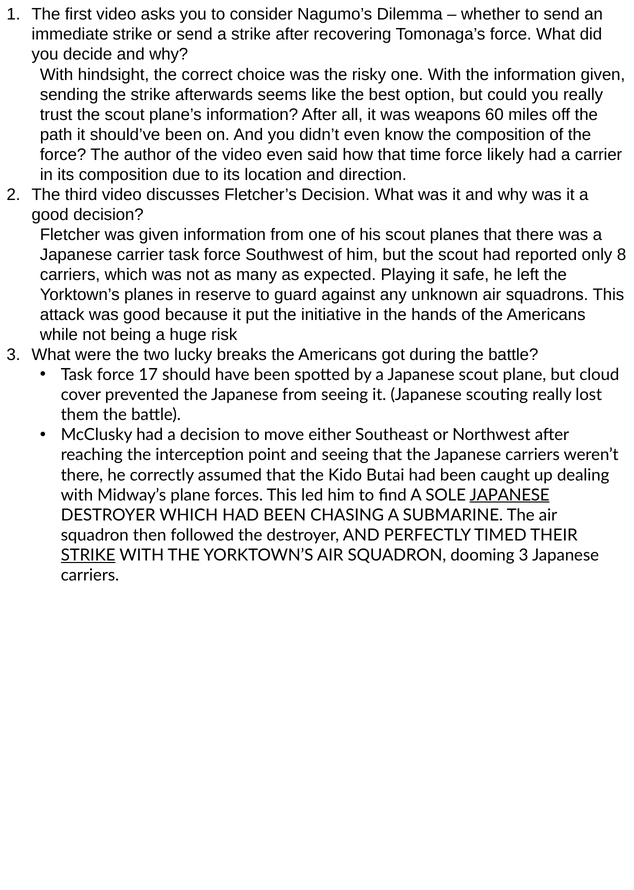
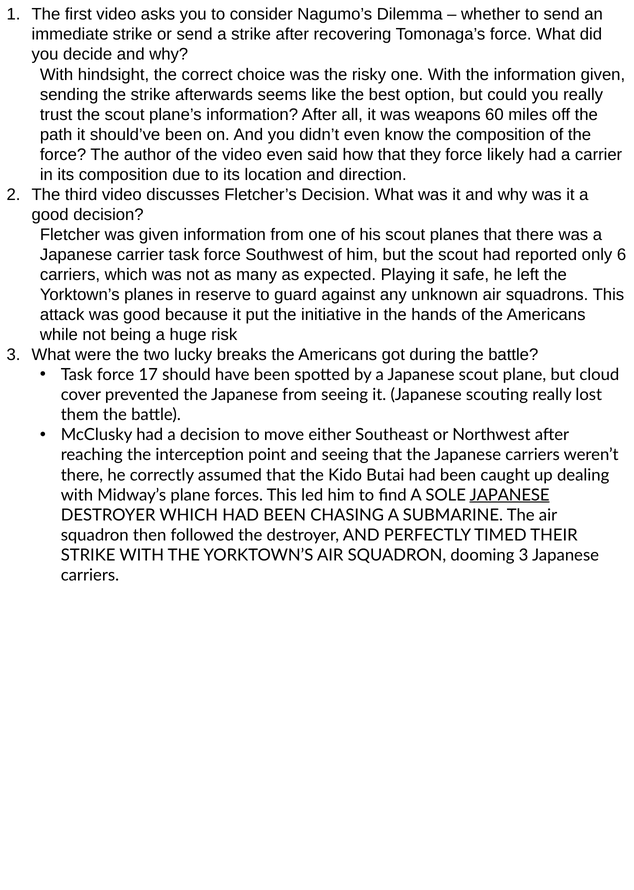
time: time -> they (425, 155)
8: 8 -> 6 (622, 255)
STRIKE underline: present -> none (88, 555)
